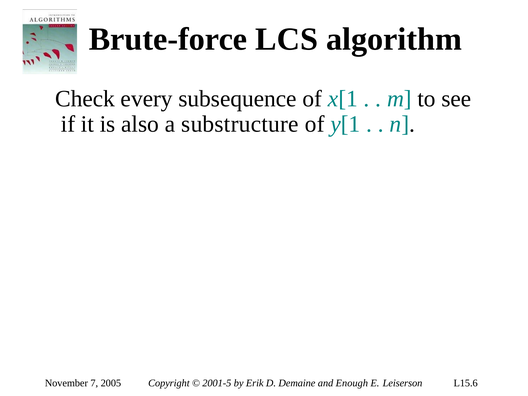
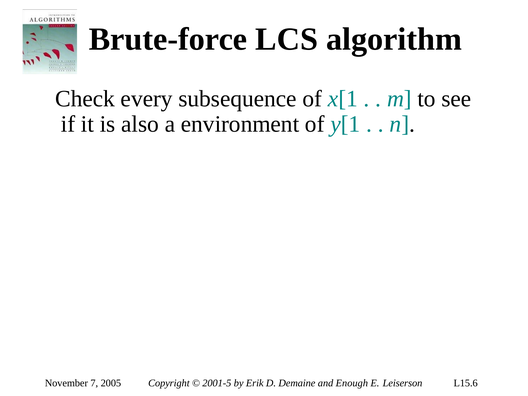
substructure: substructure -> environment (240, 124)
